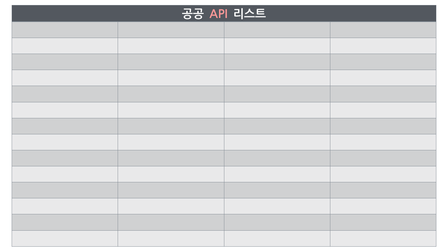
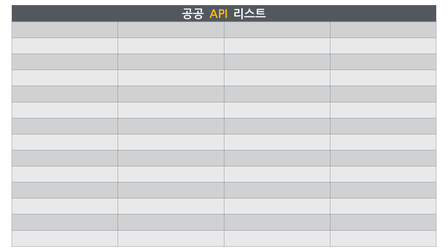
API colour: pink -> yellow (219, 14)
